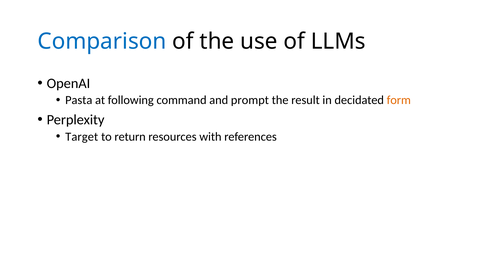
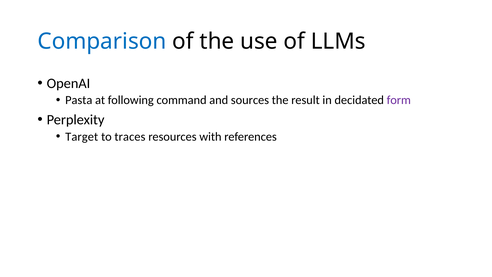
prompt: prompt -> sources (250, 100)
form colour: orange -> purple (399, 100)
return: return -> traces (130, 137)
